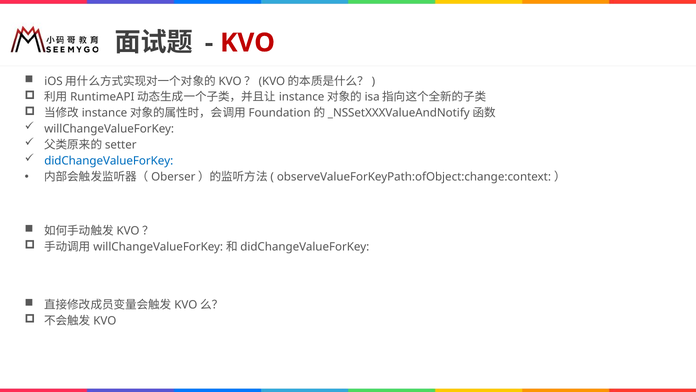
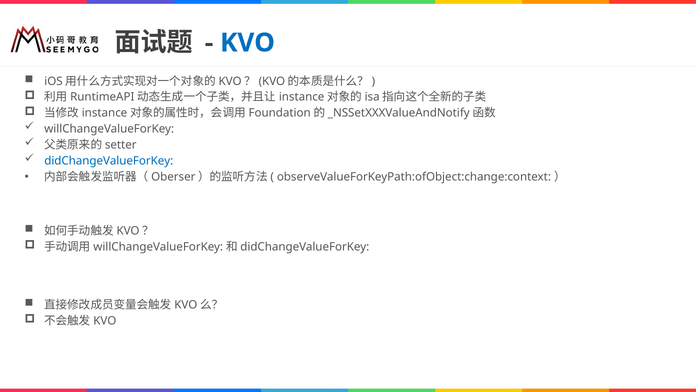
KVO colour: red -> blue (248, 43)
